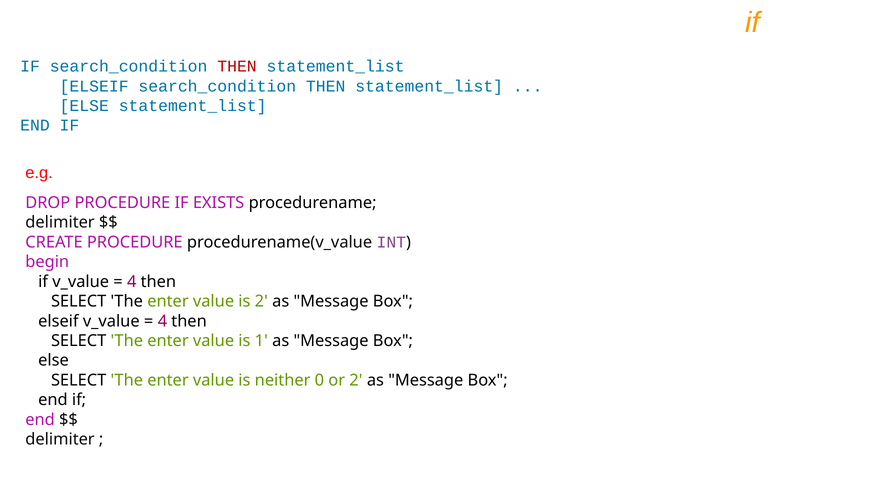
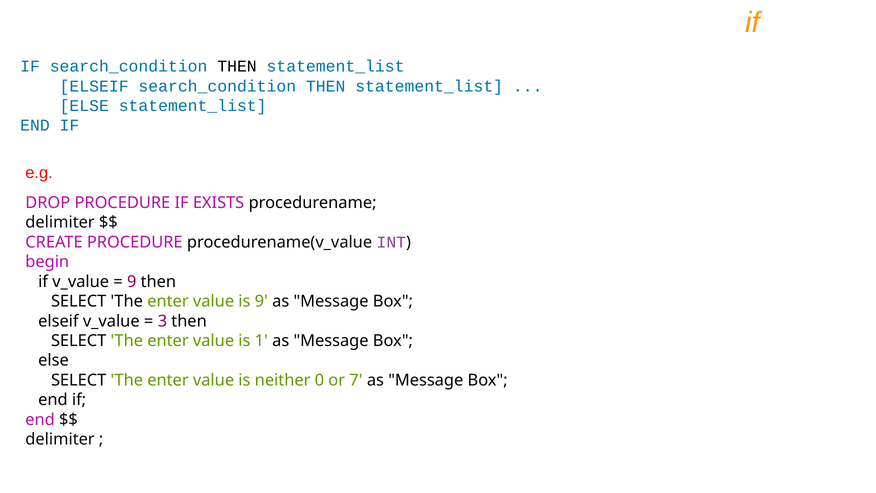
THEN colour: red -> black (237, 66)
4: 4 -> 9 (132, 282)
is 2: 2 -> 9 (261, 301)
4: 4 -> 3 (162, 321)
or 2: 2 -> 7 (356, 380)
